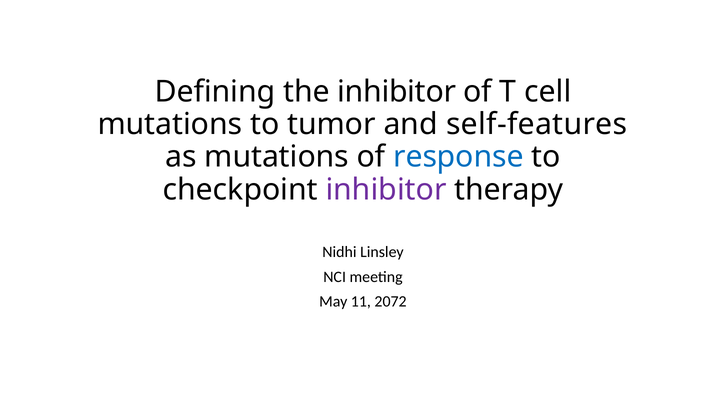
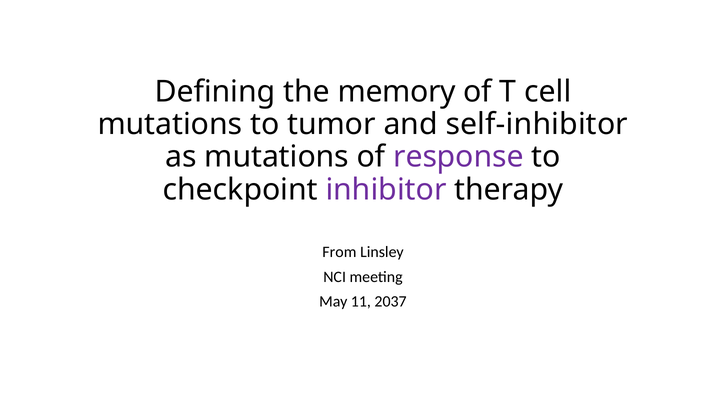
the inhibitor: inhibitor -> memory (397, 92)
self-features: self-features -> self-inhibitor (537, 124)
response colour: blue -> purple (458, 157)
Nidhi: Nidhi -> From (339, 252)
2072: 2072 -> 2037 (391, 302)
